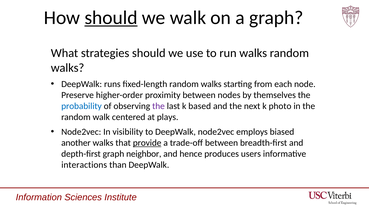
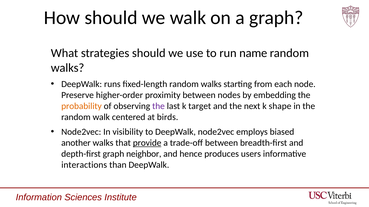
should underline: present -> none (111, 18)
run walks: walks -> name (253, 53)
themselves: themselves -> embedding (275, 95)
probability colour: blue -> orange (81, 106)
based: based -> target (200, 106)
photo: photo -> shape (280, 106)
plays: plays -> birds (168, 118)
